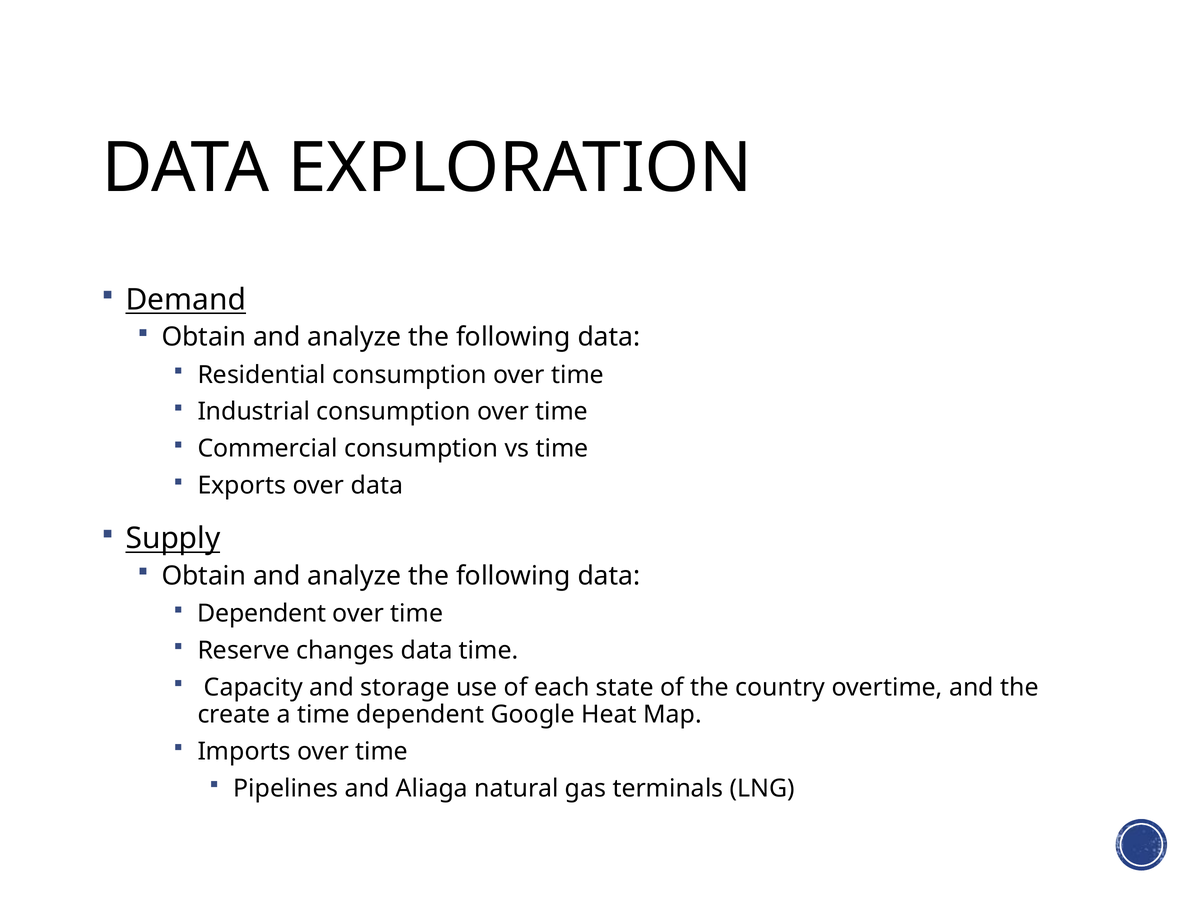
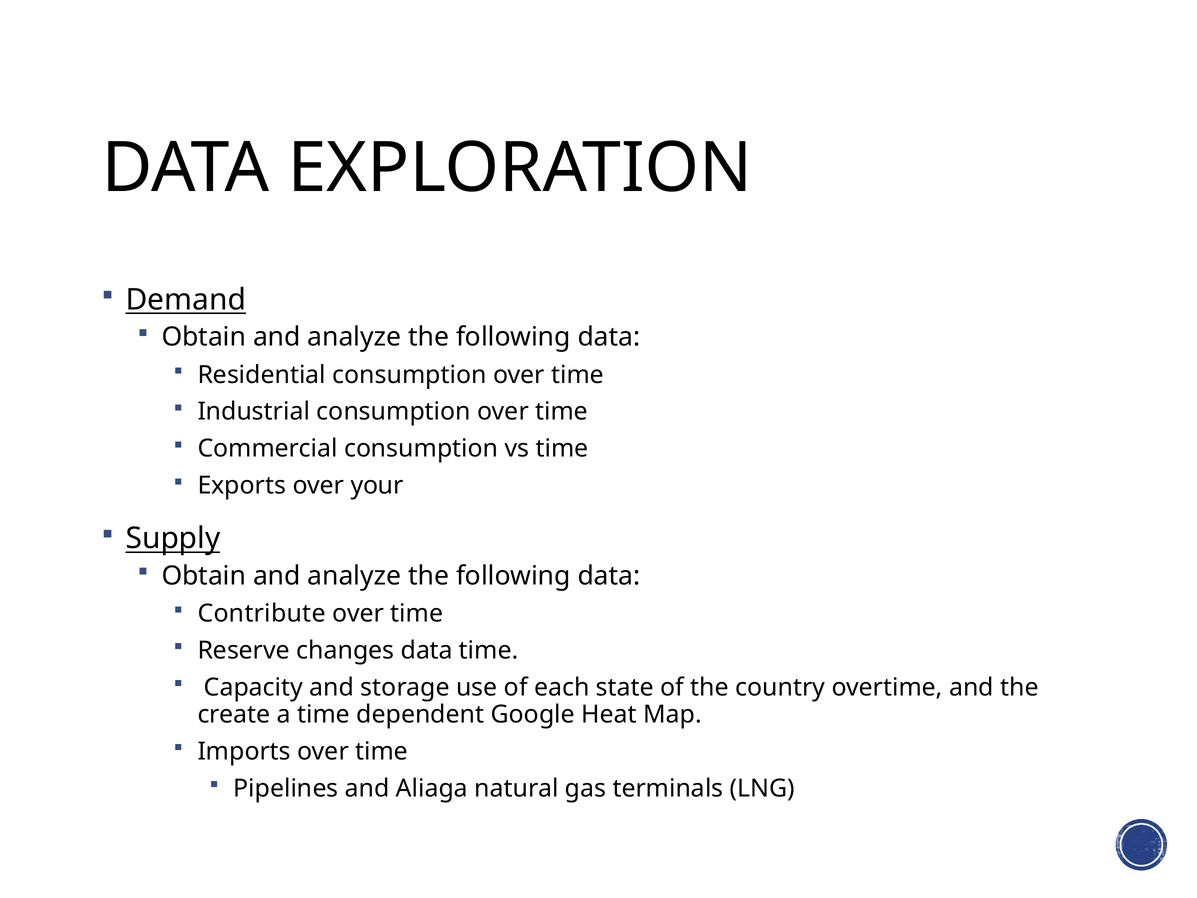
over data: data -> your (377, 486)
Dependent: Dependent -> Contribute (262, 613)
